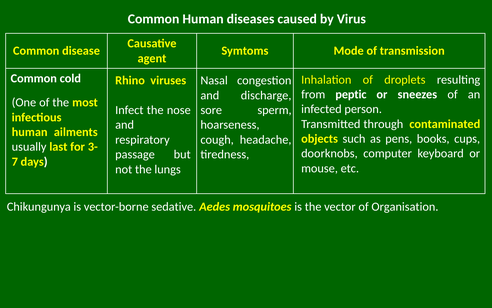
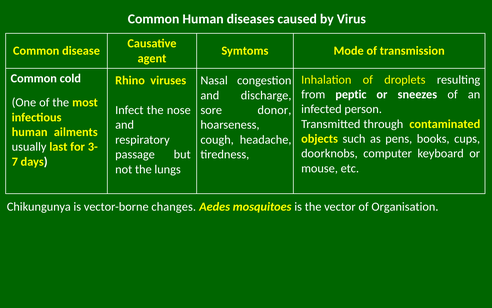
sperm: sperm -> donor (274, 110)
sedative: sedative -> changes (174, 207)
